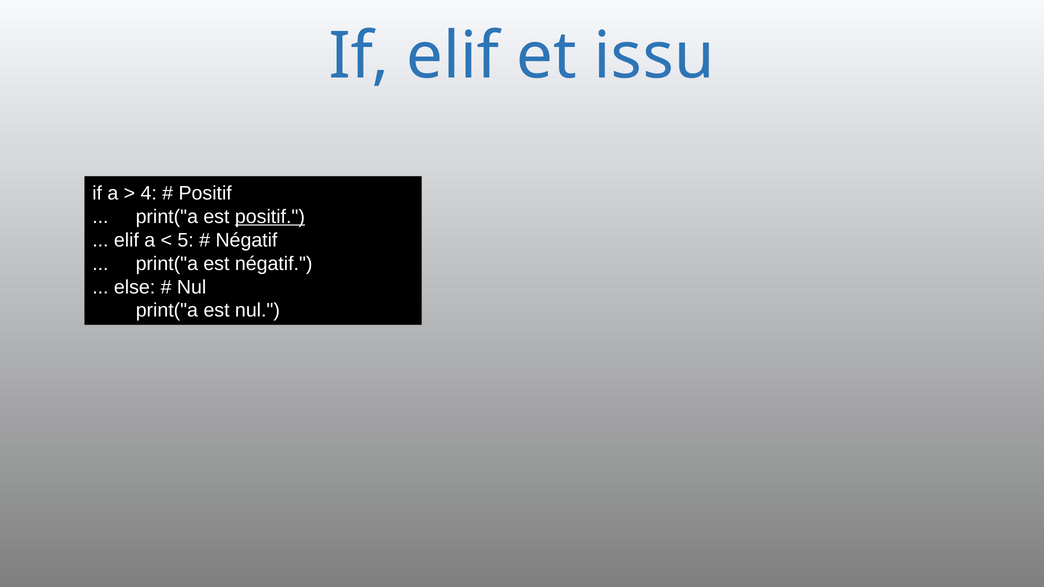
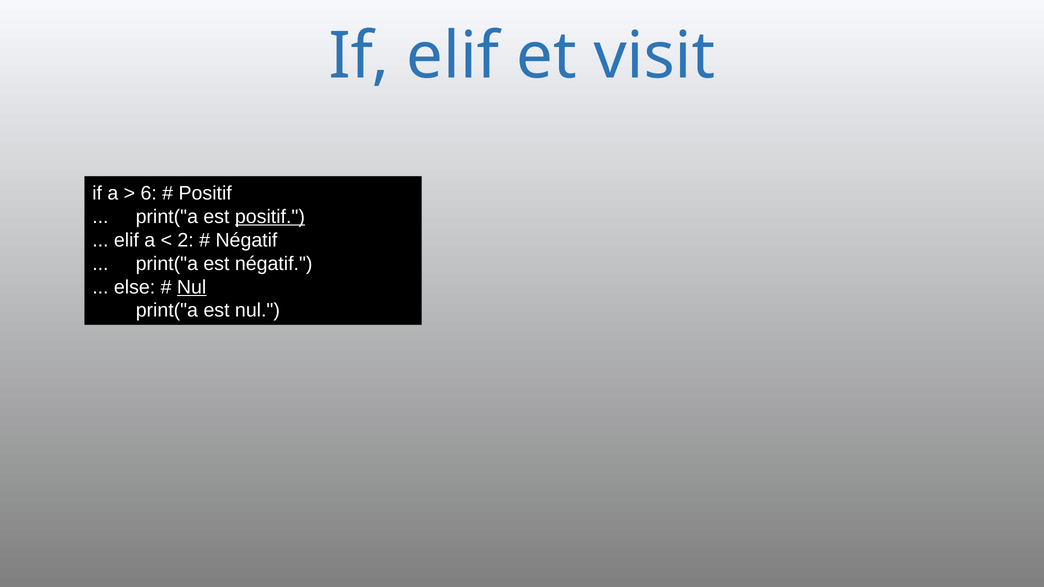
issu: issu -> visit (654, 56)
4: 4 -> 6 (149, 193)
5: 5 -> 2 (186, 240)
Nul underline: none -> present (192, 287)
